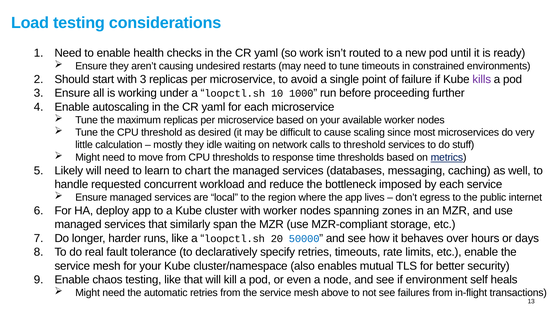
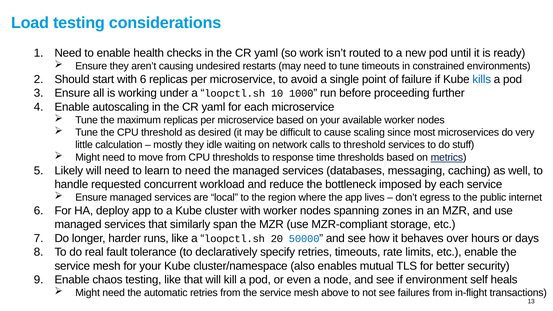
with 3: 3 -> 6 (143, 79)
kills colour: purple -> blue (482, 79)
to chart: chart -> need (198, 171)
